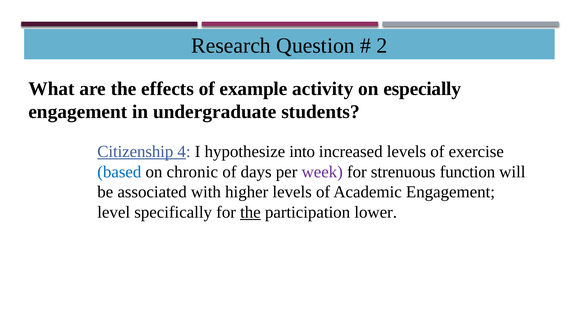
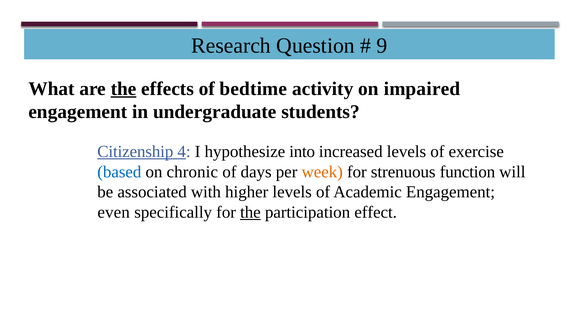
2: 2 -> 9 (382, 46)
the underline: none -> present (124, 89)
example: example -> bedtime (253, 89)
especially: especially -> impaired (422, 89)
week colour: purple -> orange (322, 172)
level: level -> even (114, 213)
lower: lower -> effect (376, 213)
